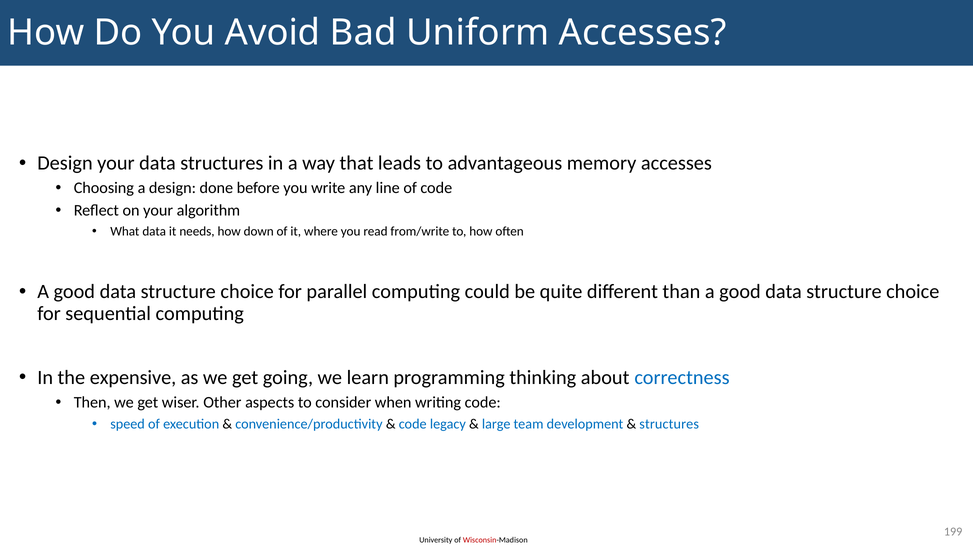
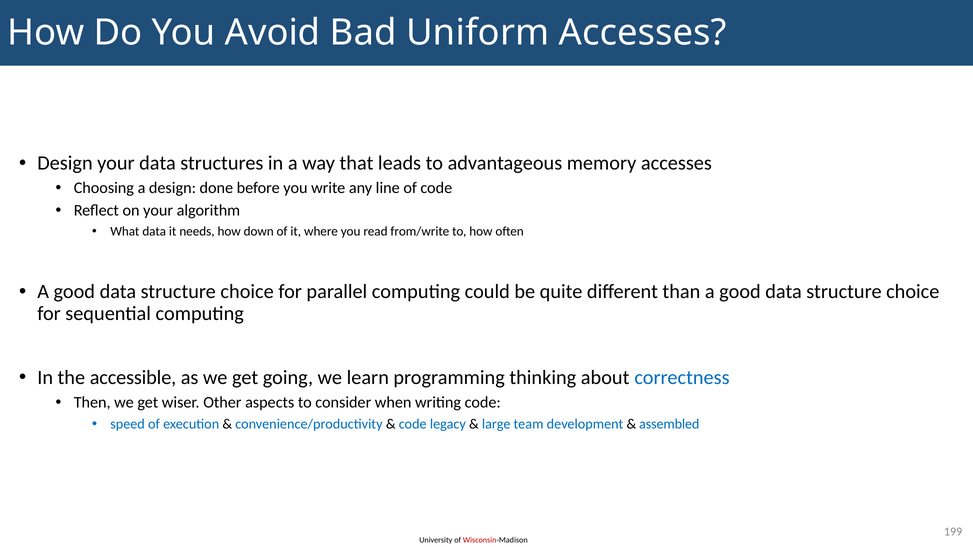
expensive: expensive -> accessible (133, 378)
structures: structures -> assembled (669, 424)
